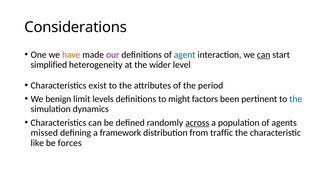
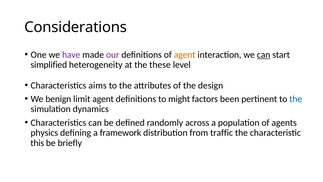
have colour: orange -> purple (71, 55)
agent colour: blue -> orange (185, 55)
wider: wider -> these (160, 65)
exist: exist -> aims (98, 85)
period: period -> design (211, 85)
limit levels: levels -> agent (103, 99)
across underline: present -> none (197, 122)
missed: missed -> physics (44, 133)
like: like -> this (37, 143)
forces: forces -> briefly (70, 143)
